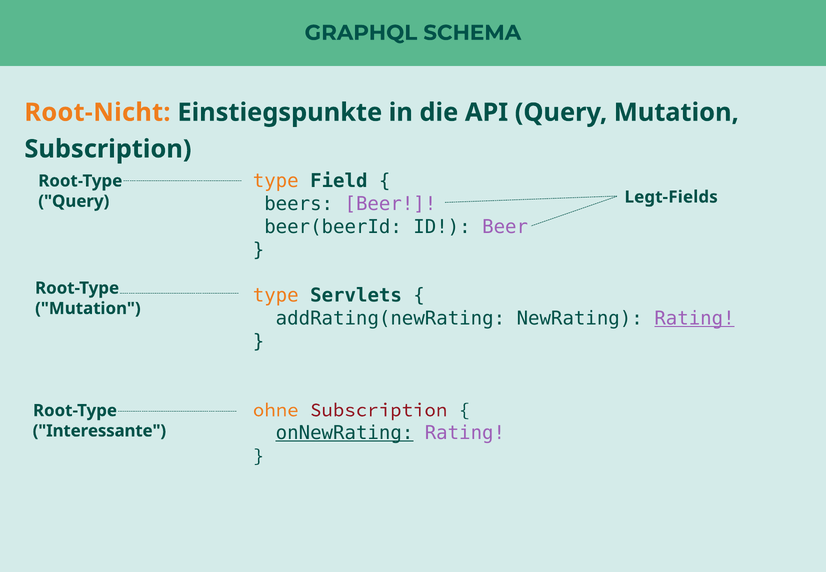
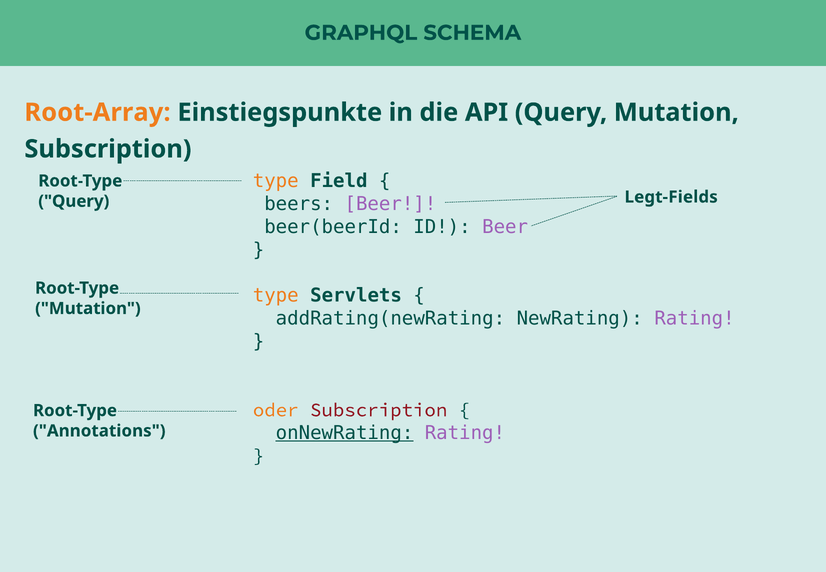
Root-Nicht: Root-Nicht -> Root-Array (97, 112)
Rating underline: present -> none (695, 318)
ohne: ohne -> oder (276, 410)
Interessante: Interessante -> Annotations (99, 431)
